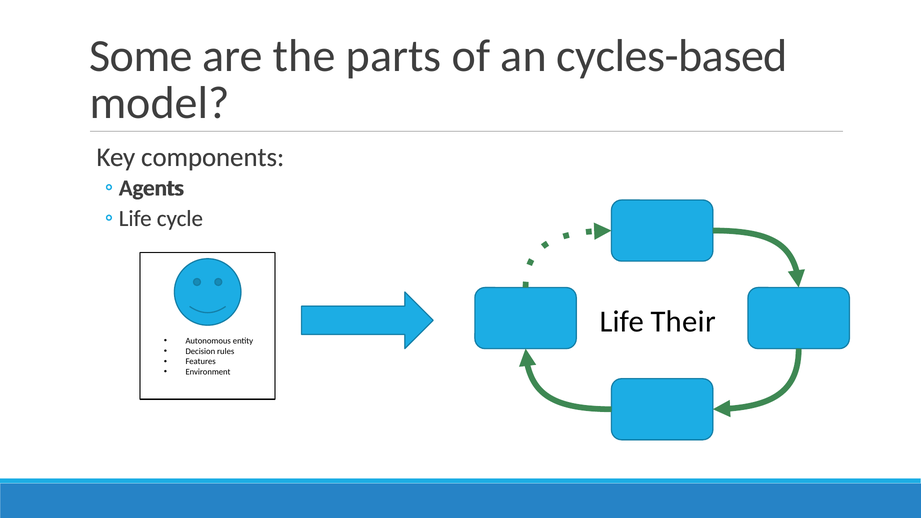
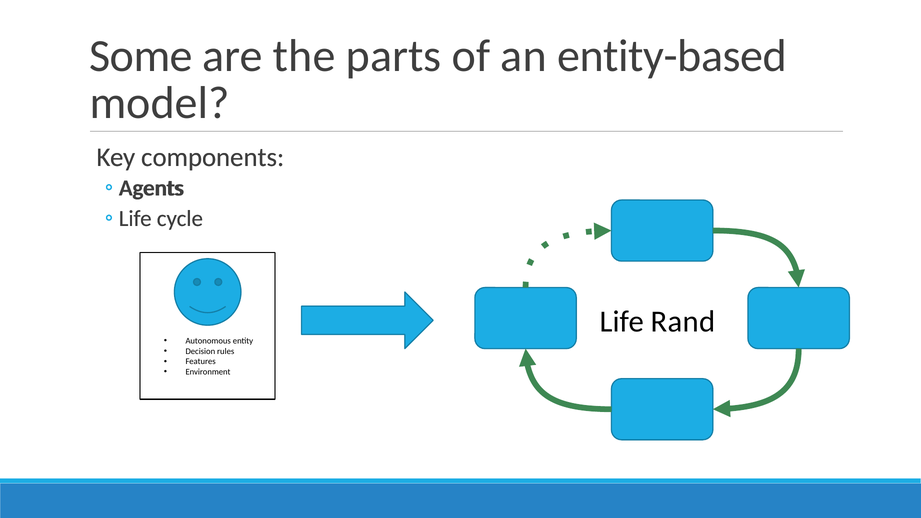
cycles-based: cycles-based -> entity-based (672, 56)
Their: Their -> Rand (683, 322)
